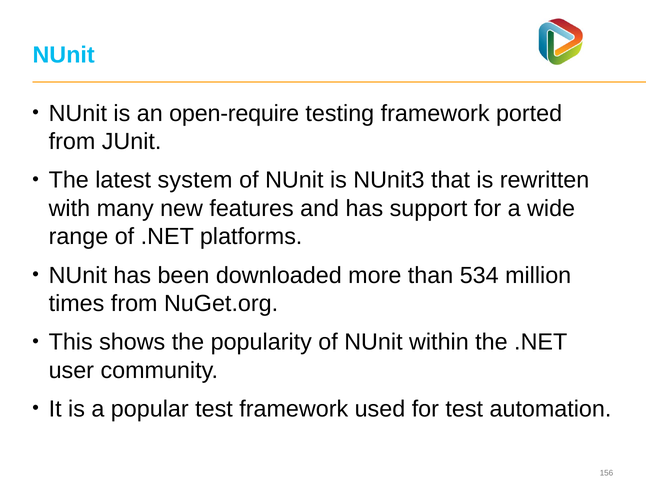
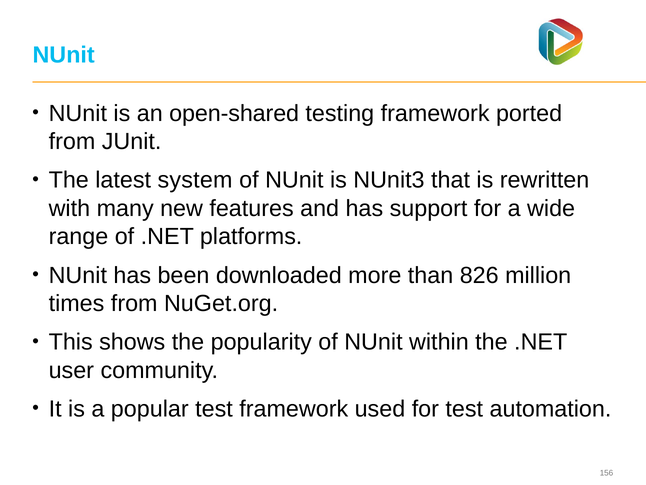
open-require: open-require -> open-shared (234, 113)
534: 534 -> 826 (479, 275)
